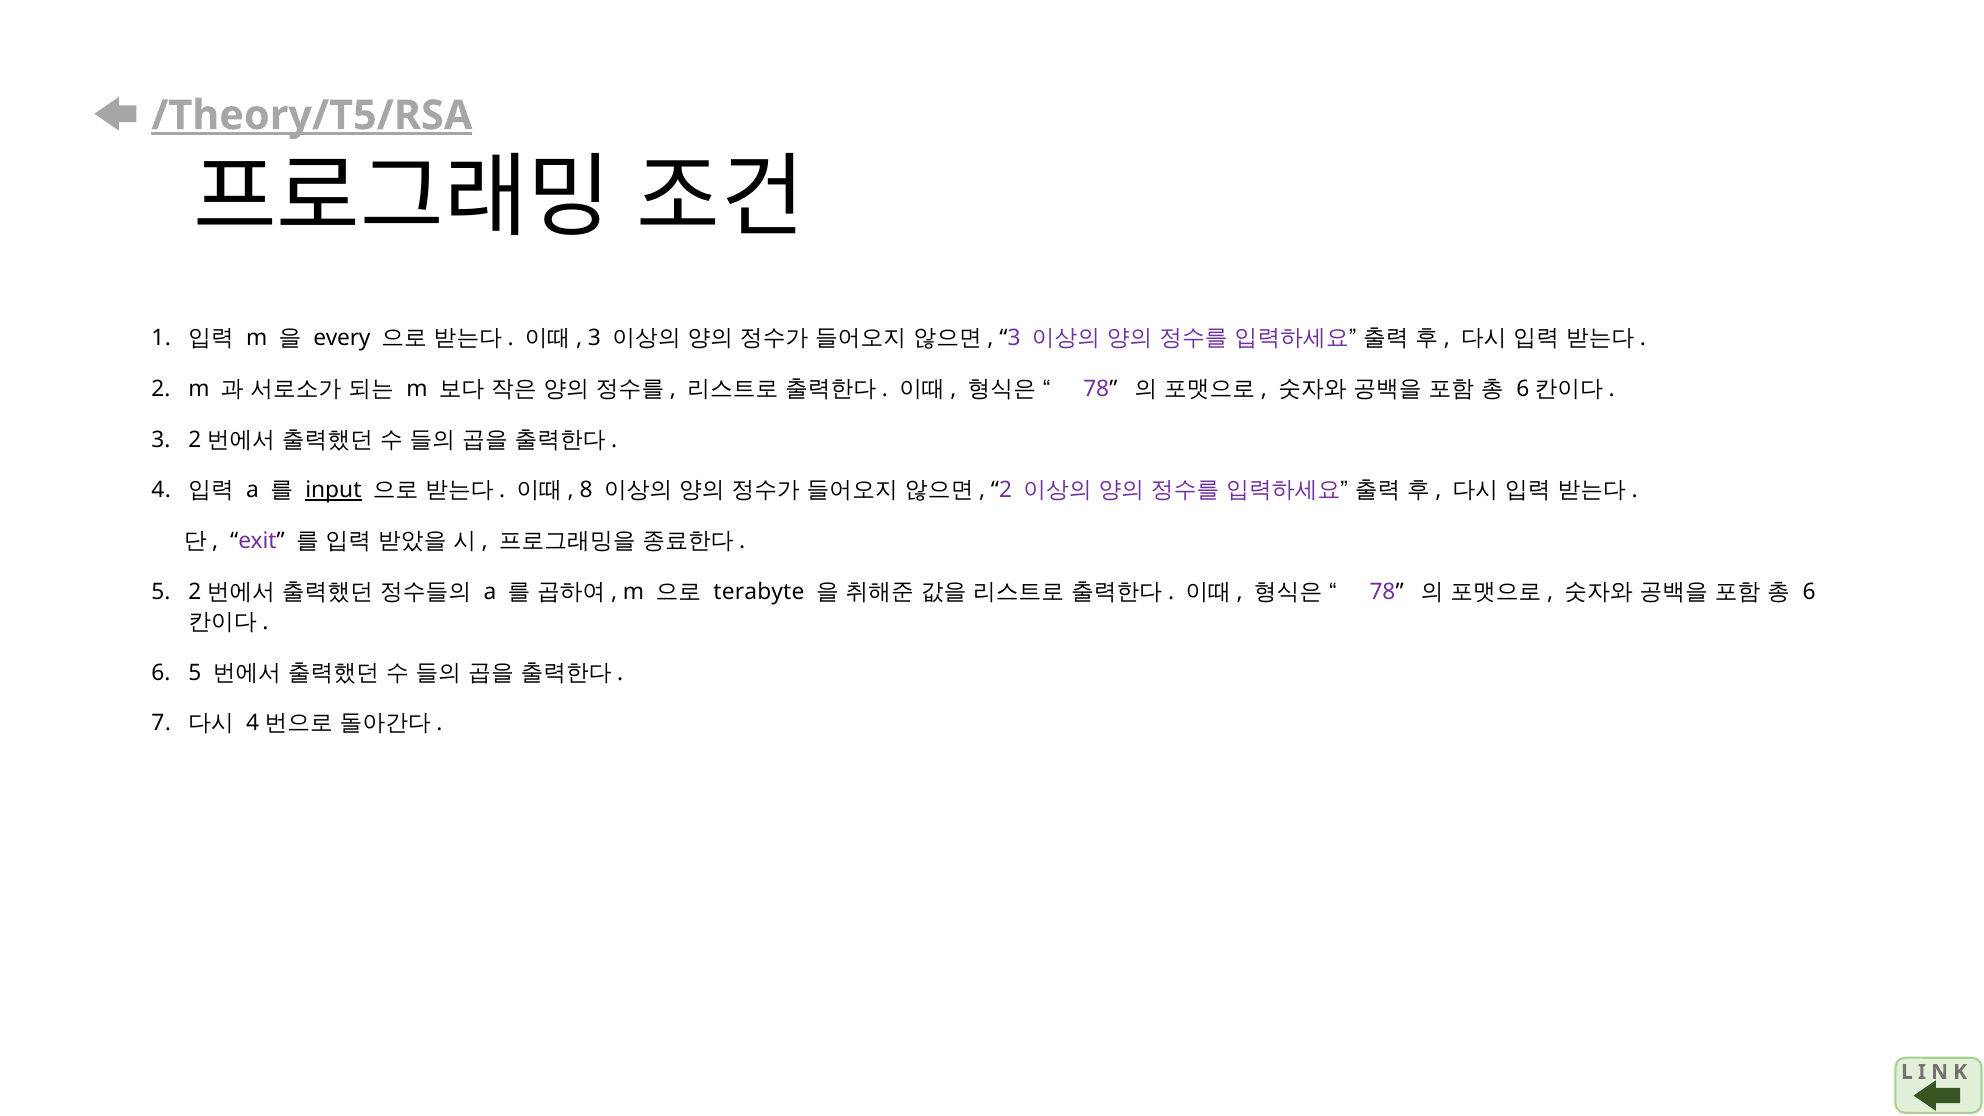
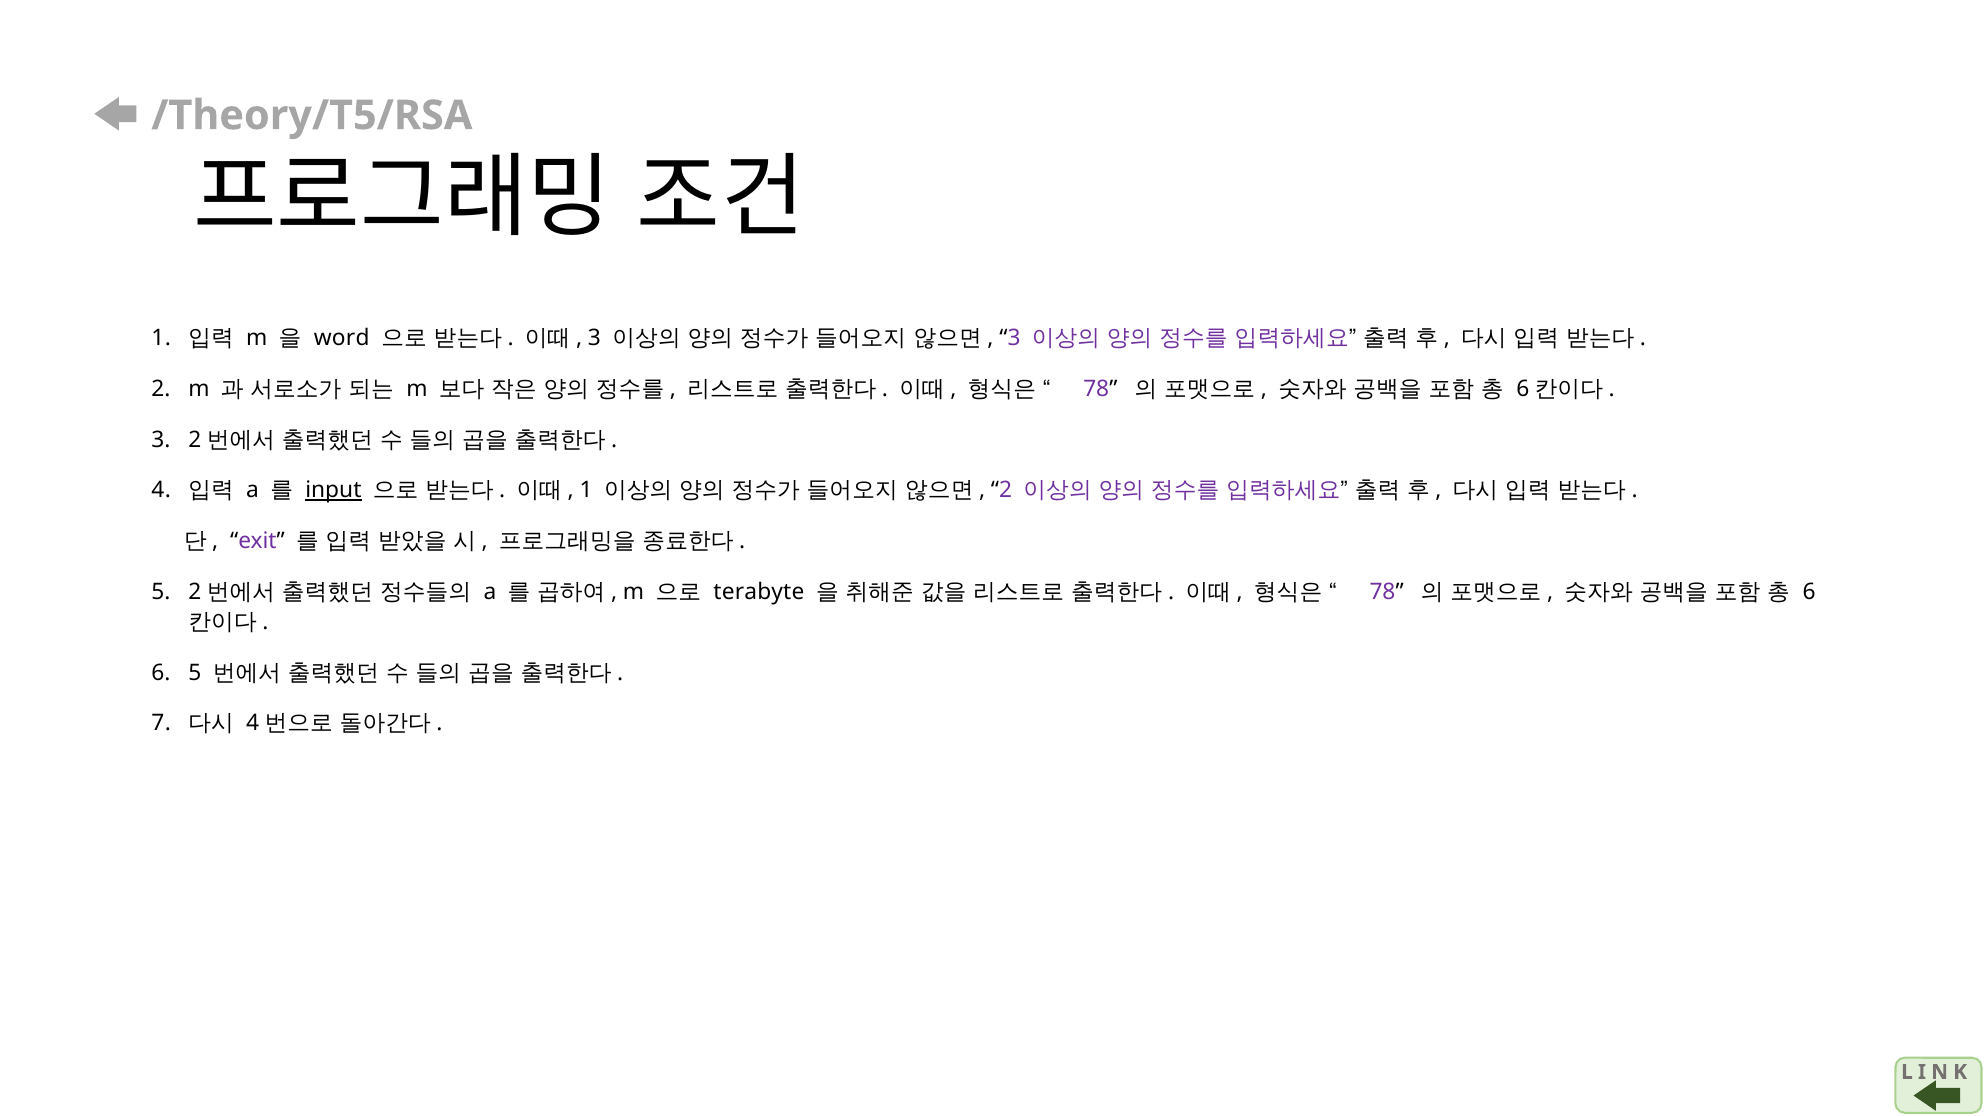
/Theory/T5/RSA underline: present -> none (312, 116)
every: every -> word (342, 338)
8: 8 -> 1 (586, 490)
